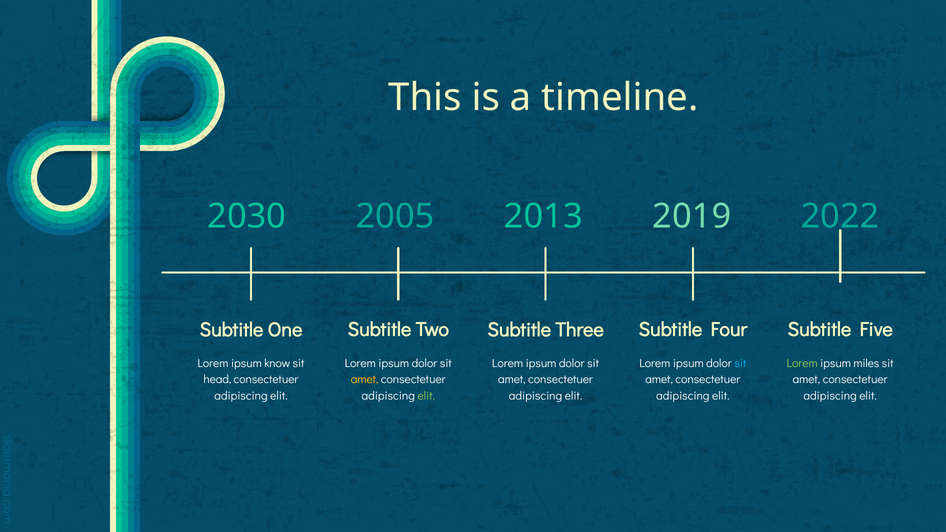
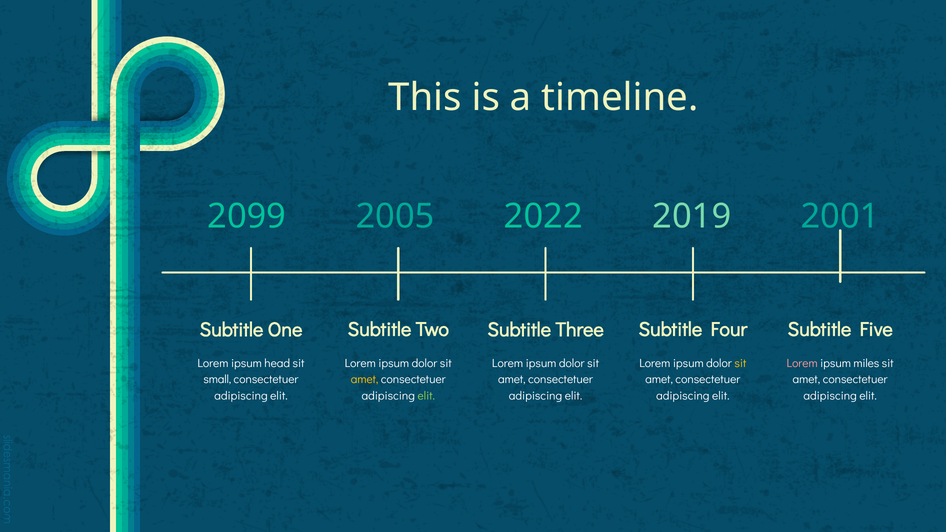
2030: 2030 -> 2099 (247, 216)
2013: 2013 -> 2022 (543, 216)
2022: 2022 -> 2001 (840, 216)
know: know -> head (277, 363)
sit colour: light blue -> yellow (740, 363)
Lorem colour: light green -> pink (802, 363)
head: head -> small (217, 380)
